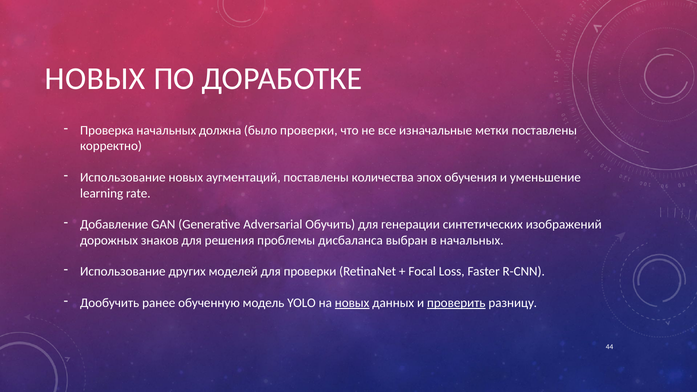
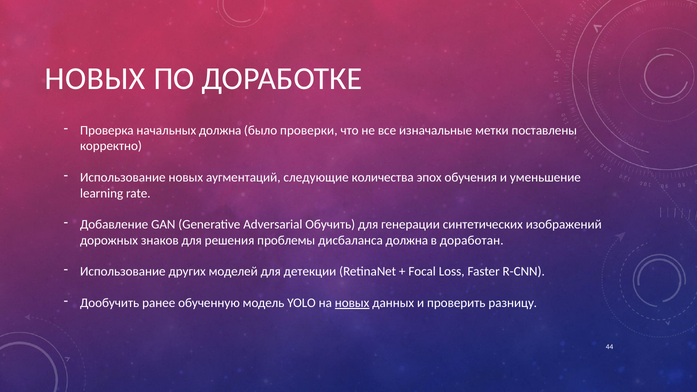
аугментаций поставлены: поставлены -> следующие (316, 178)
дисбаланса выбран: выбран -> должна (407, 240)
в начальных: начальных -> доработан (472, 240)
для проверки: проверки -> детекции (310, 272)
проверить underline: present -> none (456, 303)
